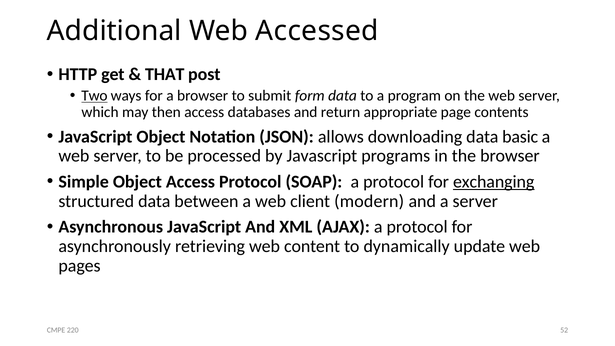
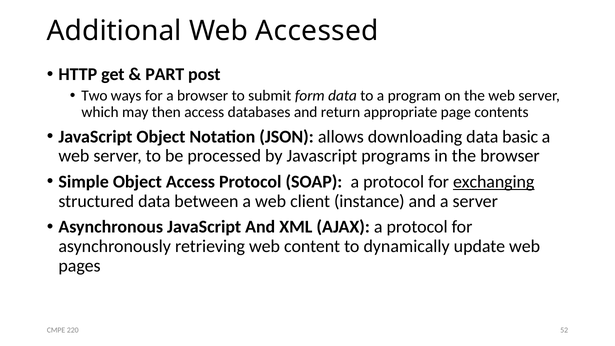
THAT: THAT -> PART (165, 74)
Two underline: present -> none (94, 96)
modern: modern -> instance (369, 201)
